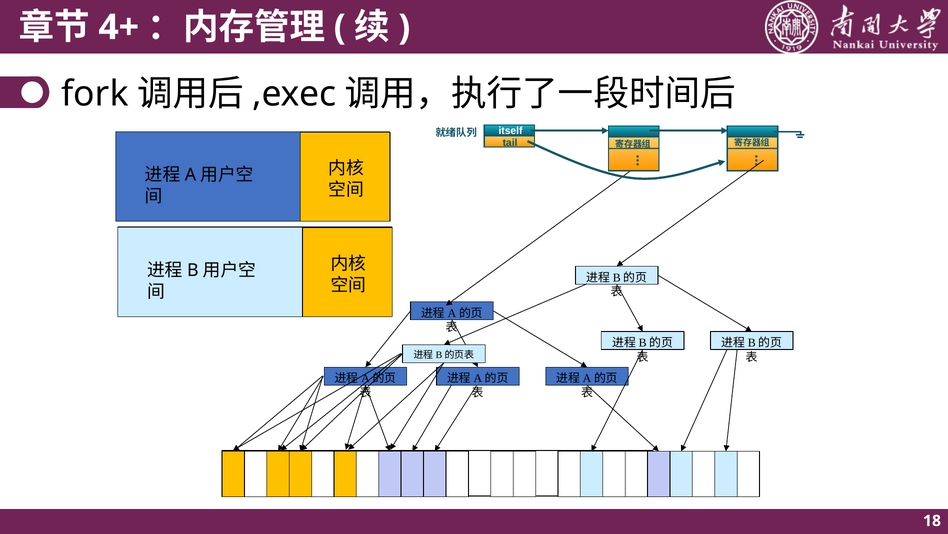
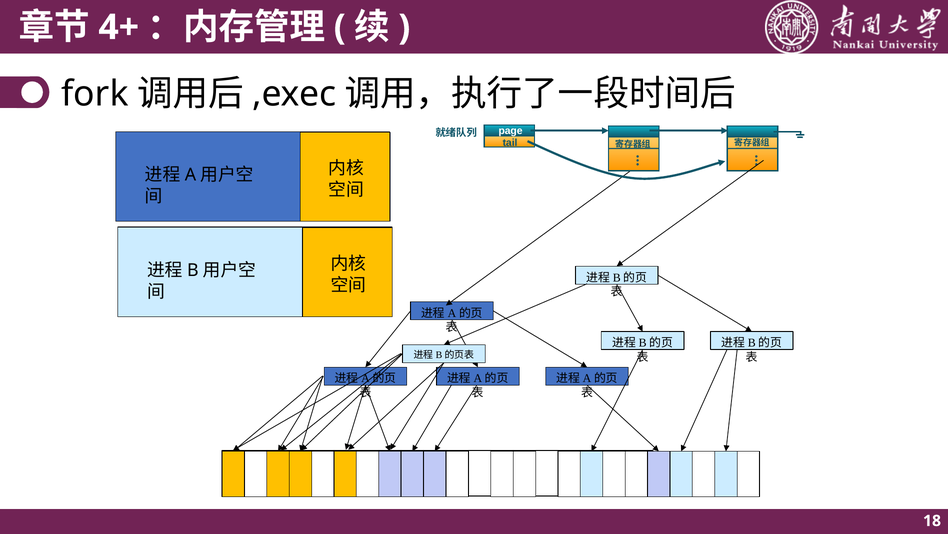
itself: itself -> page (511, 131)
